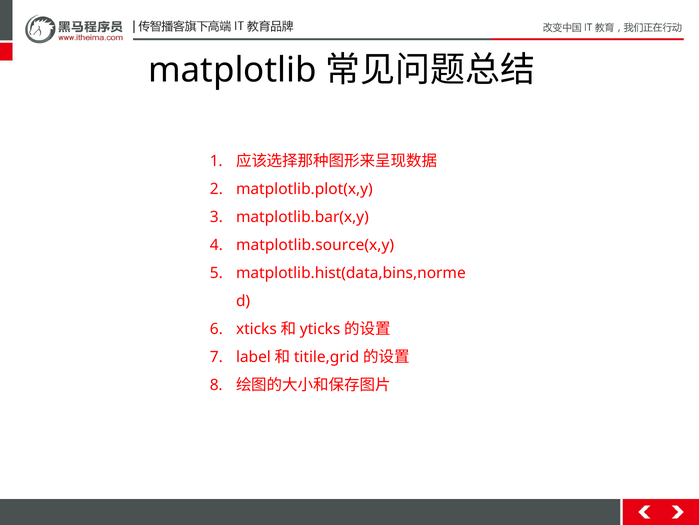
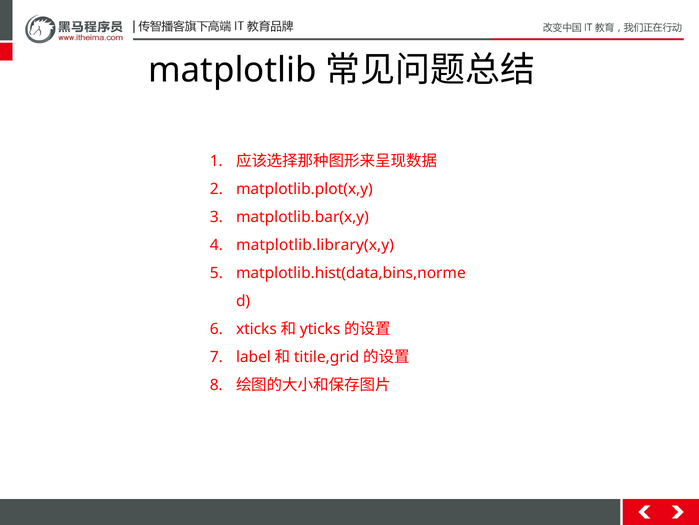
matplotlib.source(x,y: matplotlib.source(x,y -> matplotlib.library(x,y (315, 245)
